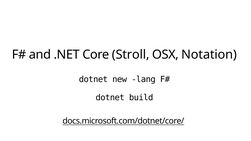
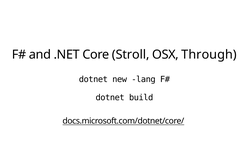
Notation: Notation -> Through (209, 55)
